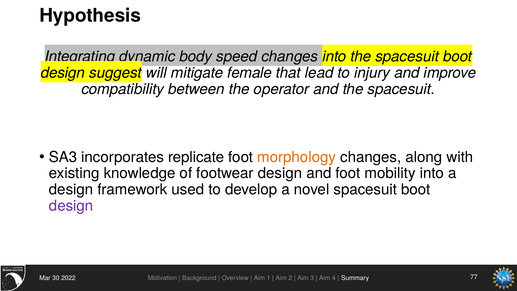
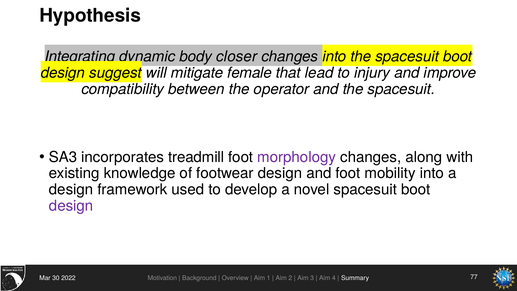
speed: speed -> closer (237, 57)
replicate: replicate -> treadmill (196, 157)
morphology colour: orange -> purple (297, 157)
